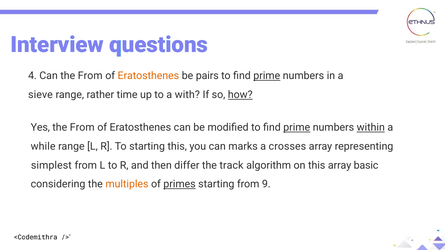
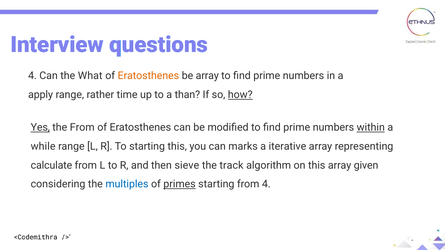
Can the From: From -> What (90, 76)
be pairs: pairs -> array (207, 76)
prime underline: present -> none (267, 76)
sieve: sieve -> apply (41, 95)
with: with -> than (187, 95)
Yes underline: none -> present (40, 128)
prime underline: present -> none (297, 128)
crosses: crosses -> iterative (287, 147)
simplest: simplest -> calculate (51, 165)
differ: differ -> sieve (187, 165)
basic: basic -> given (366, 165)
multiples colour: orange -> blue (127, 184)
from 9: 9 -> 4 (266, 184)
